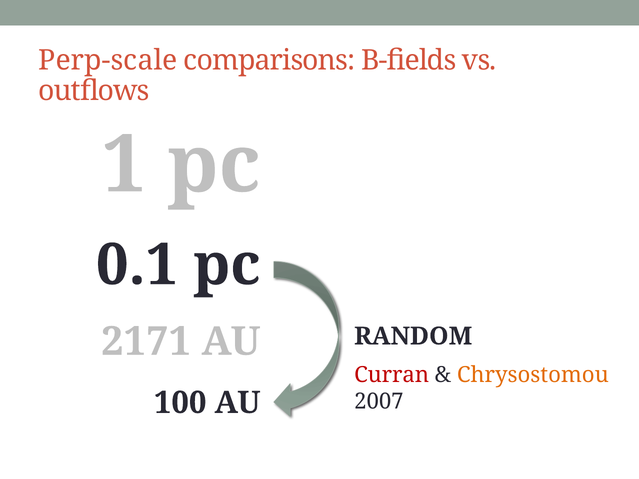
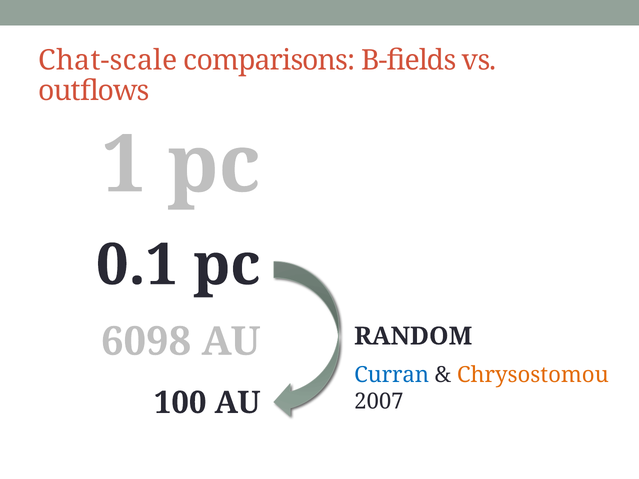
Perp-scale: Perp-scale -> Chat-scale (108, 60)
2171: 2171 -> 6098 (146, 342)
Curran colour: red -> blue (392, 375)
